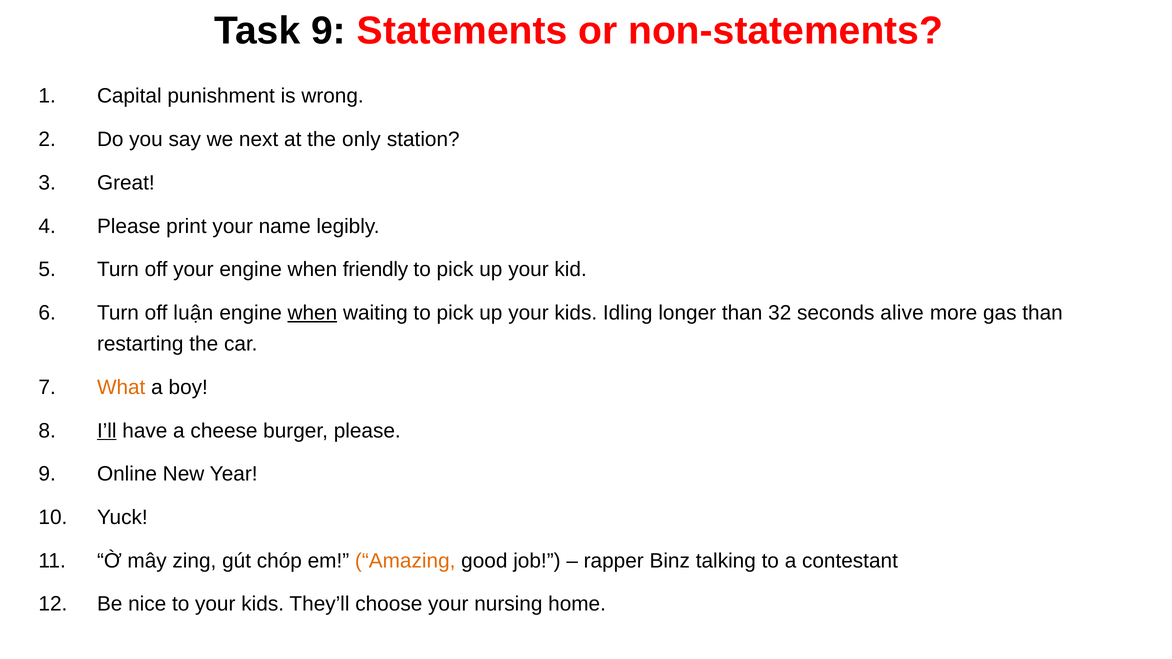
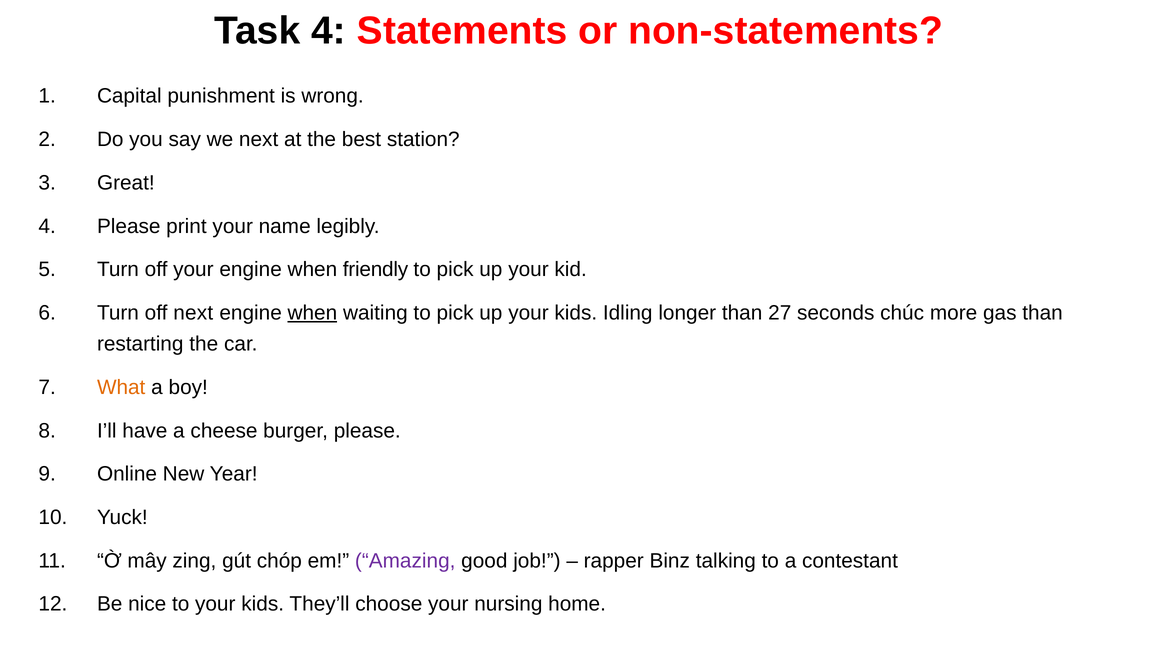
Task 9: 9 -> 4 (329, 31)
only: only -> best (361, 140)
off luận: luận -> next (193, 313)
32: 32 -> 27 (780, 313)
alive: alive -> chúc (902, 313)
I’ll underline: present -> none (107, 431)
Amazing colour: orange -> purple (405, 561)
